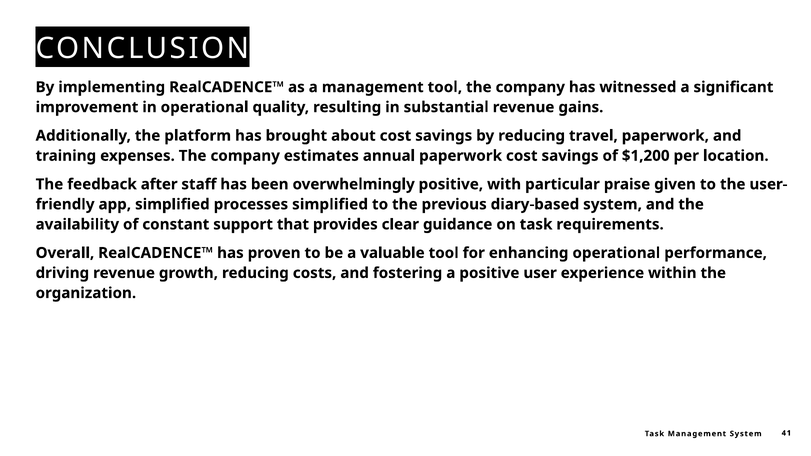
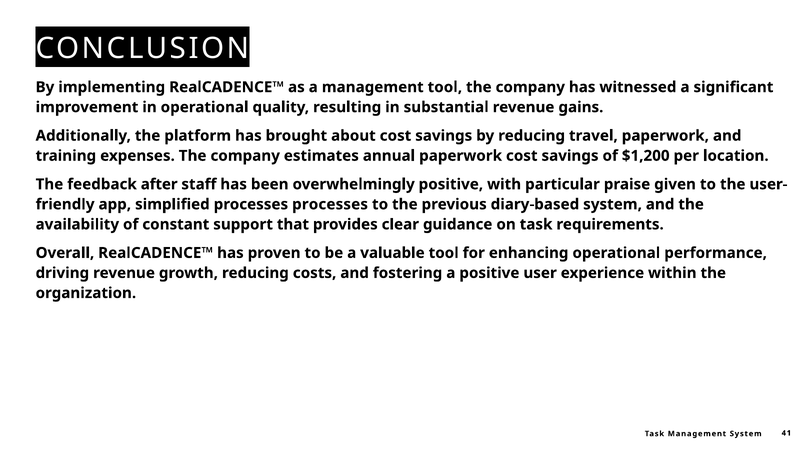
processes simplified: simplified -> processes (330, 204)
